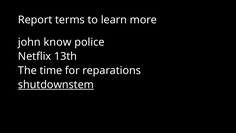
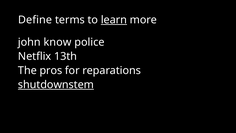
Report: Report -> Define (35, 20)
learn underline: none -> present (114, 20)
time: time -> pros (51, 70)
